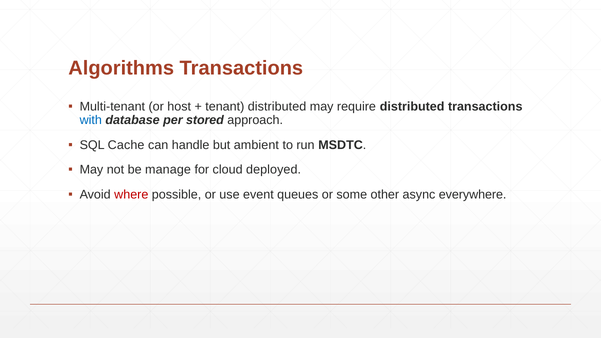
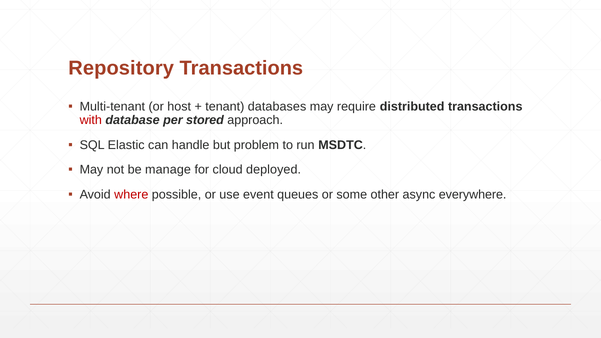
Algorithms: Algorithms -> Repository (121, 68)
tenant distributed: distributed -> databases (277, 107)
with colour: blue -> red (91, 120)
Cache: Cache -> Elastic (126, 145)
ambient: ambient -> problem (256, 145)
